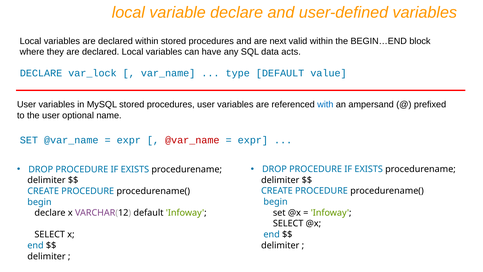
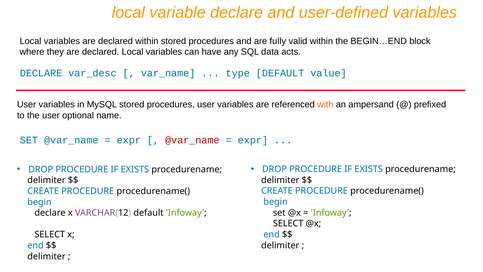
next: next -> fully (278, 41)
var_lock: var_lock -> var_desc (92, 73)
with colour: blue -> orange (325, 104)
